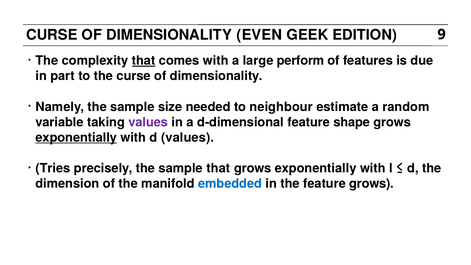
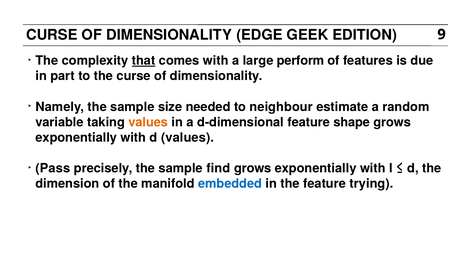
EVEN: EVEN -> EDGE (259, 35)
values colour: purple -> orange (148, 122)
exponentially underline: present -> none (76, 137)
Tries: Tries -> Pass (53, 168)
sample that: that -> find (218, 168)
feature grows: grows -> trying (371, 183)
